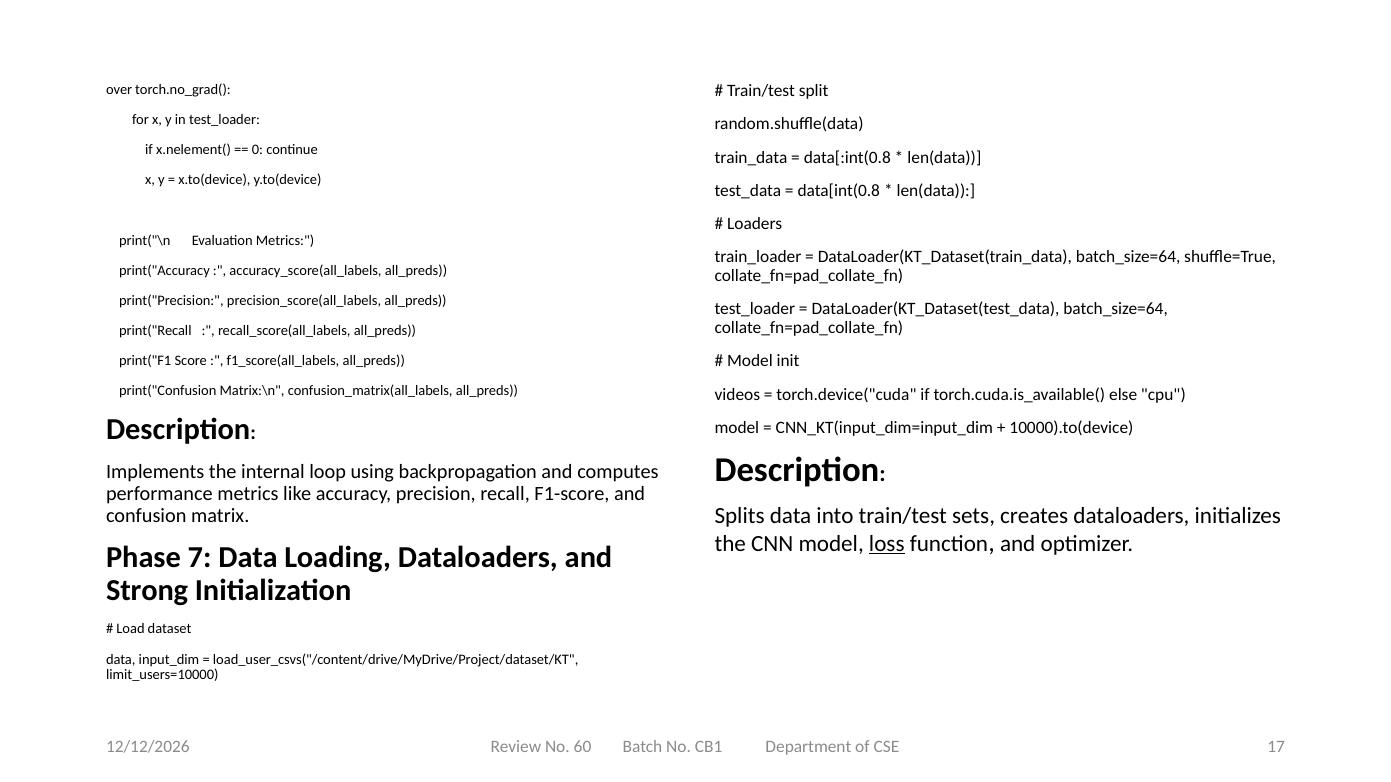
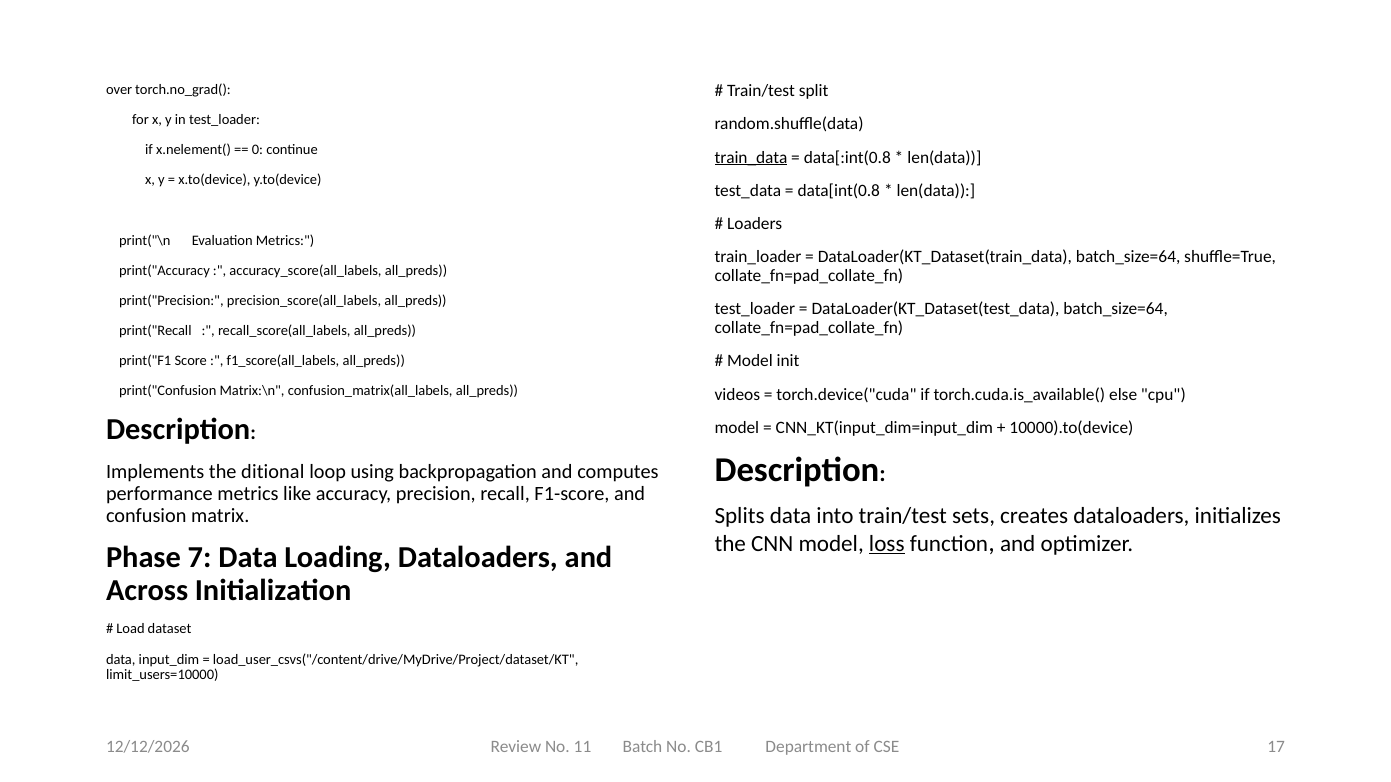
train_data underline: none -> present (751, 158)
internal: internal -> ditional (273, 472)
Strong: Strong -> Across (147, 591)
60: 60 -> 11 (583, 747)
